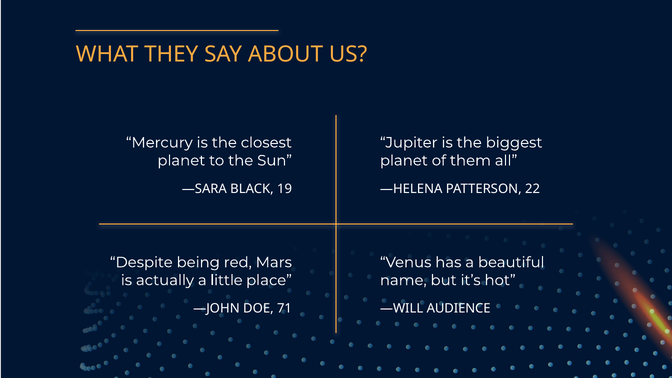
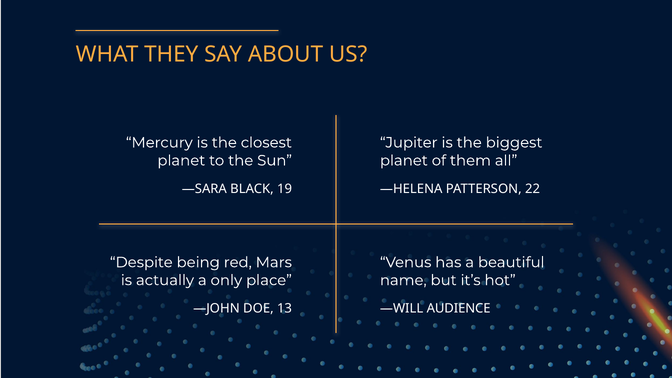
little: little -> only (226, 280)
71: 71 -> 13 (284, 309)
